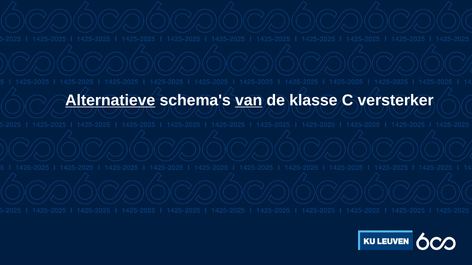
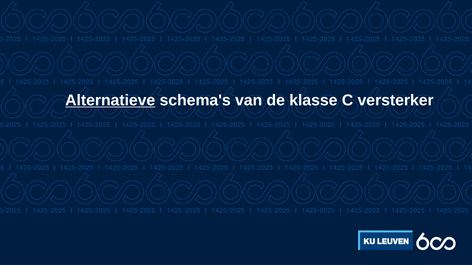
van underline: present -> none (249, 100)
